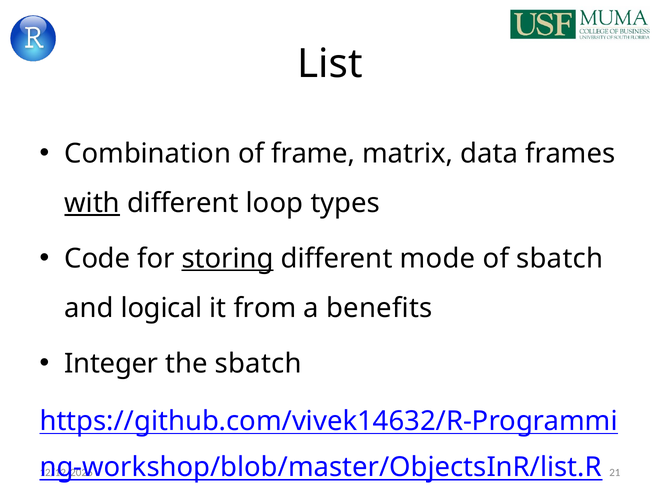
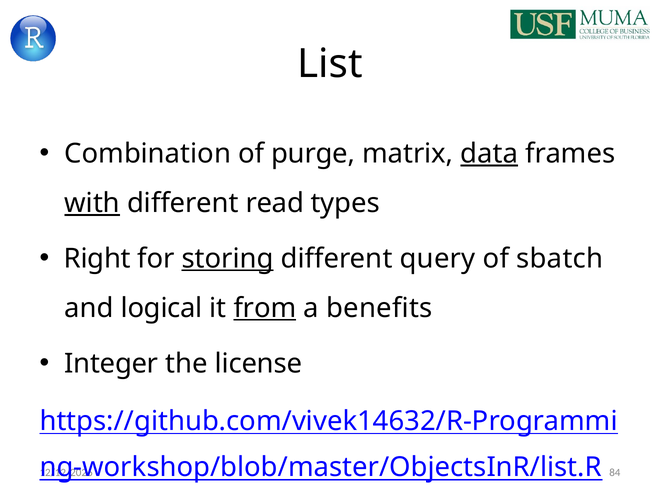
frame: frame -> purge (313, 154)
data underline: none -> present (489, 154)
loop: loop -> read (275, 203)
Code: Code -> Right (97, 259)
mode: mode -> query (438, 259)
from underline: none -> present (265, 308)
the sbatch: sbatch -> license (258, 363)
21: 21 -> 84 (615, 473)
